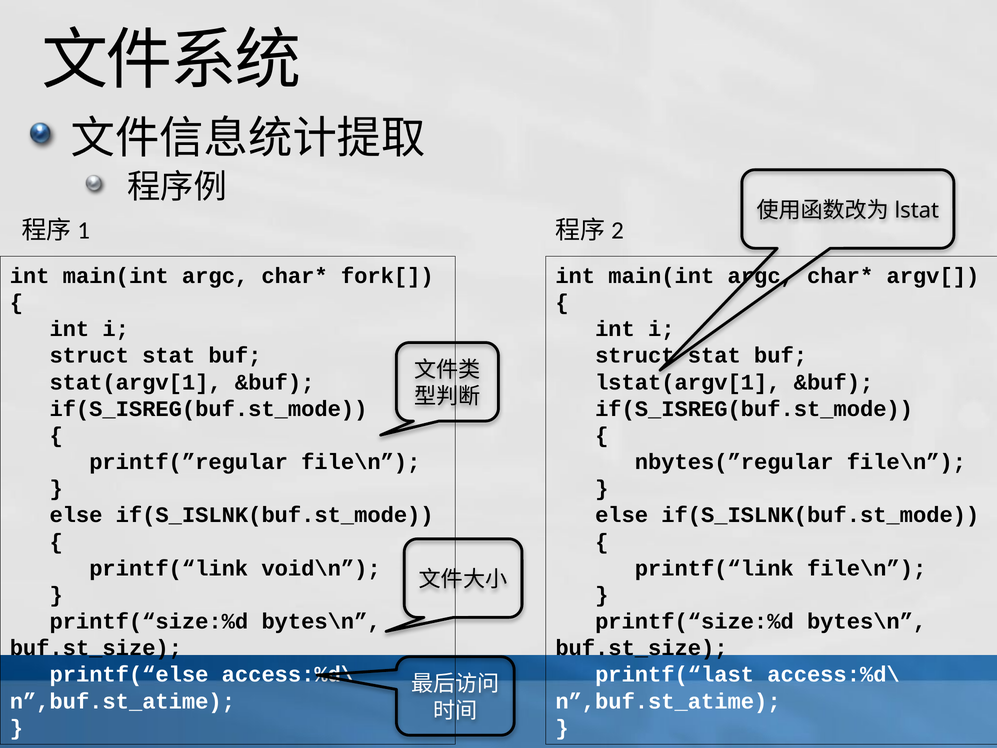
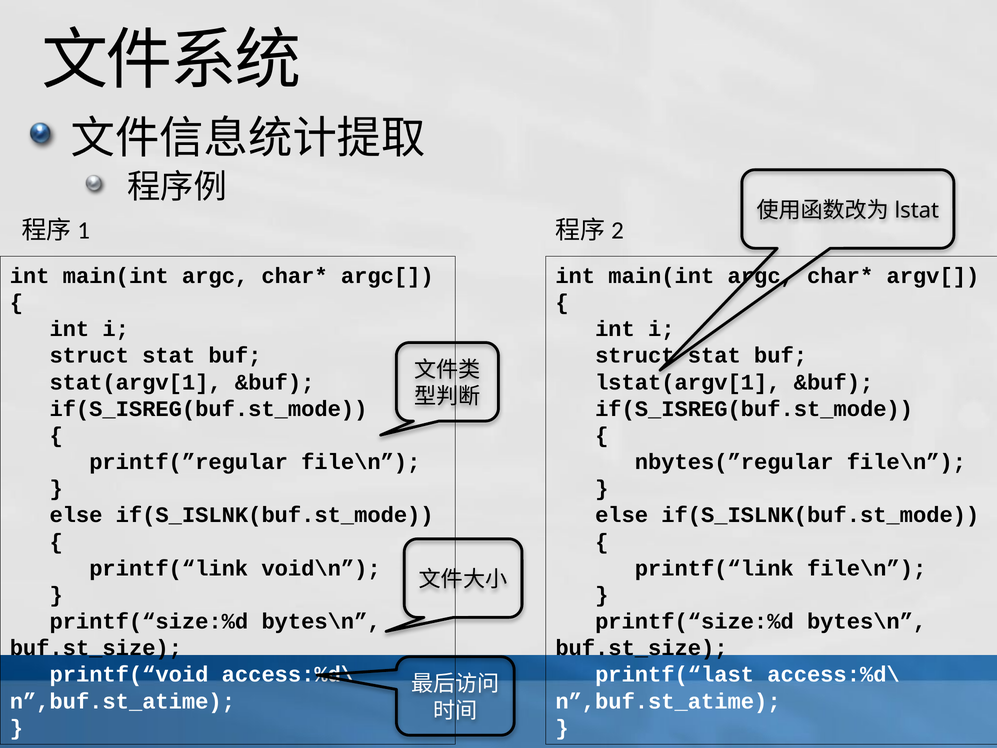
fork[: fork[ -> argc[ (387, 276)
printf(“else: printf(“else -> printf(“void (129, 674)
